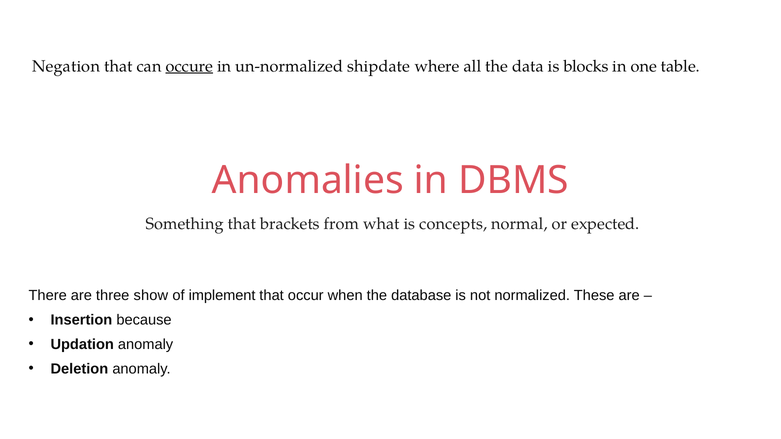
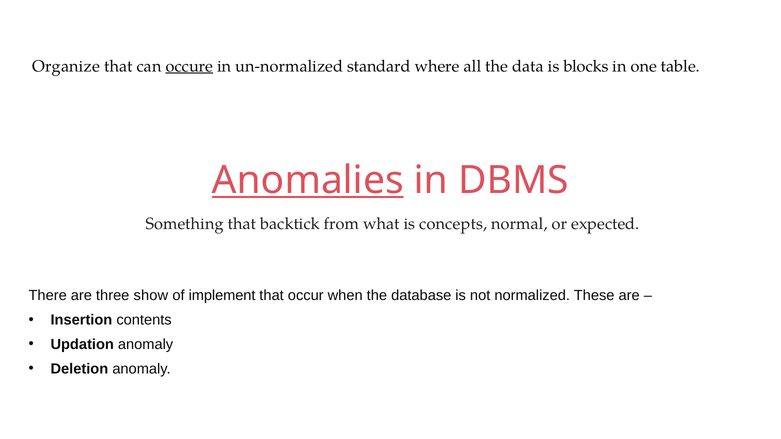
Negation: Negation -> Organize (66, 66)
shipdate: shipdate -> standard (379, 66)
Anomalies underline: none -> present (308, 180)
brackets: brackets -> backtick (290, 224)
because: because -> contents (144, 320)
